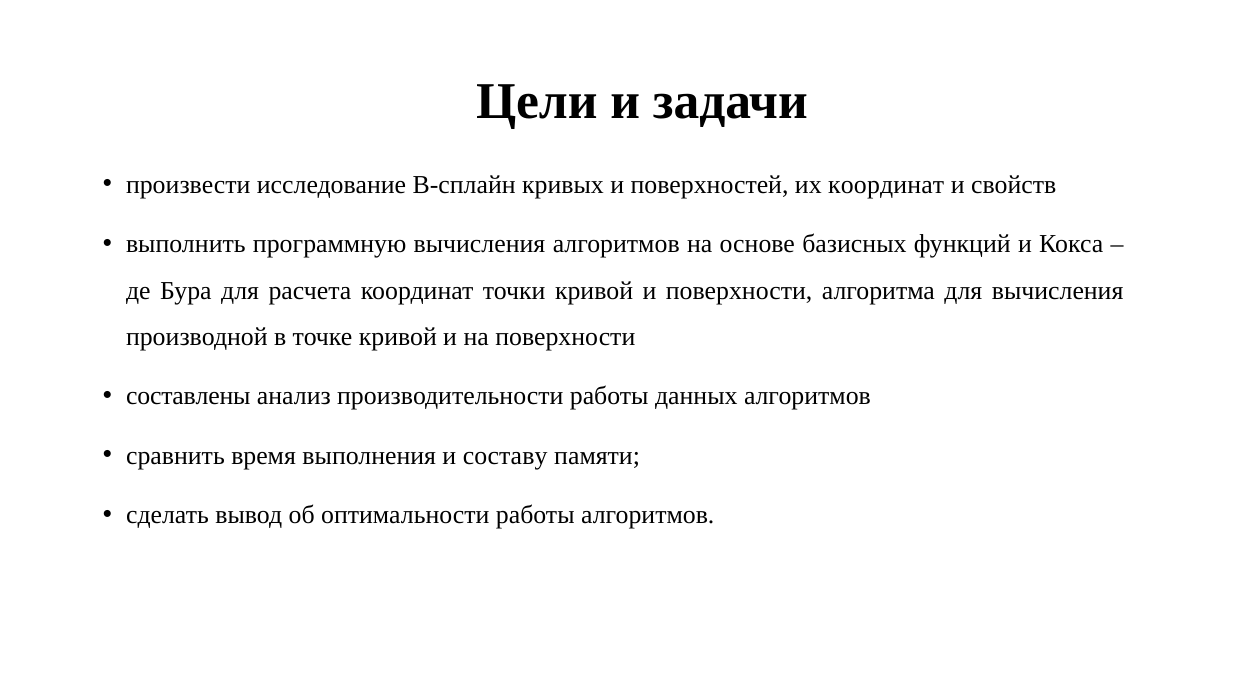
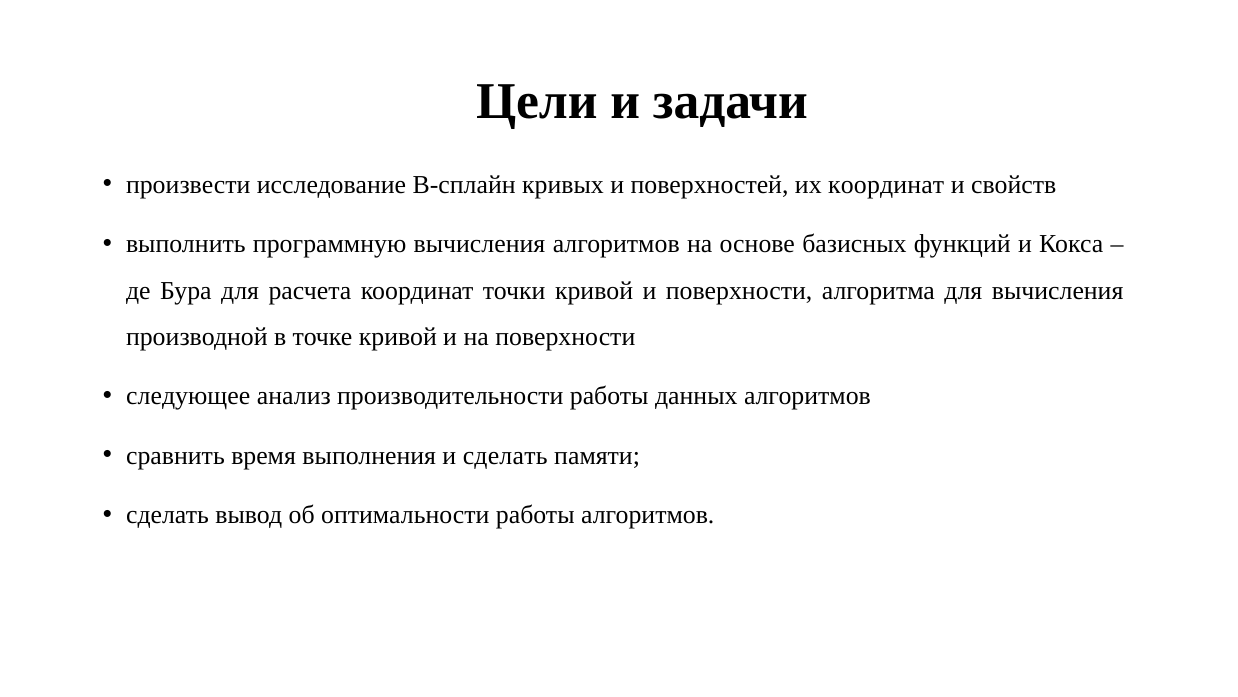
составлены: составлены -> следующее (188, 396)
и составу: составу -> сделать (505, 455)
